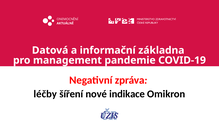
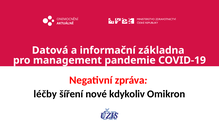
indikace: indikace -> kdykoliv (127, 94)
